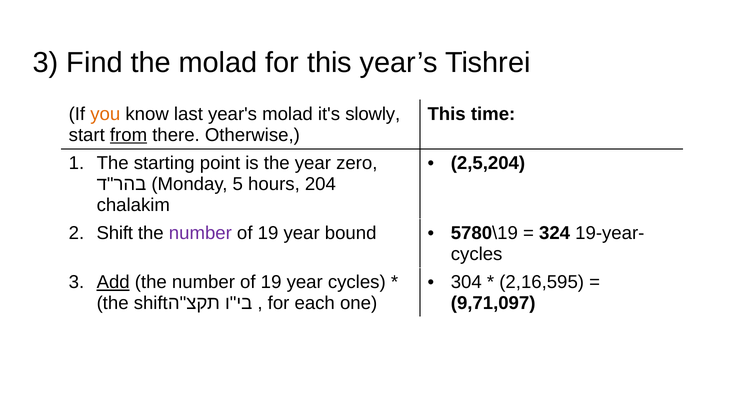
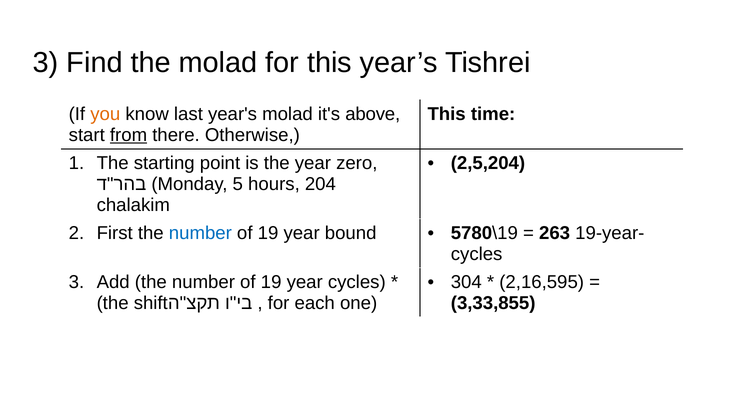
slowly: slowly -> above (373, 114)
Shift: Shift -> First (115, 233)
number colour: purple -> blue (200, 233)
324: 324 -> 263 (555, 233)
Add underline: present -> none (113, 283)
9,71,097: 9,71,097 -> 3,33,855 (493, 303)
